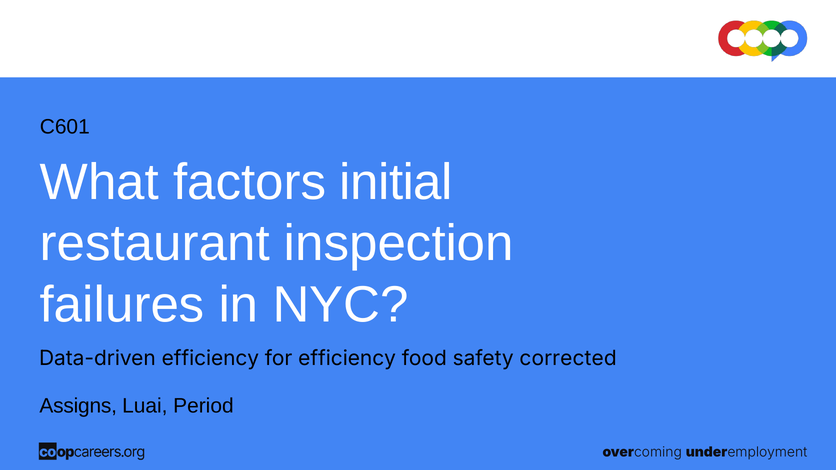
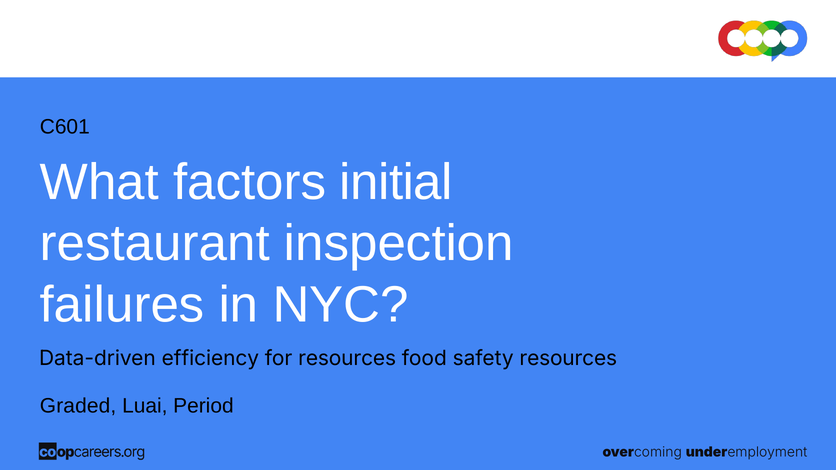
for efficiency: efficiency -> resources (347, 359)
safety corrected: corrected -> resources (568, 359)
Assigns: Assigns -> Graded (78, 406)
